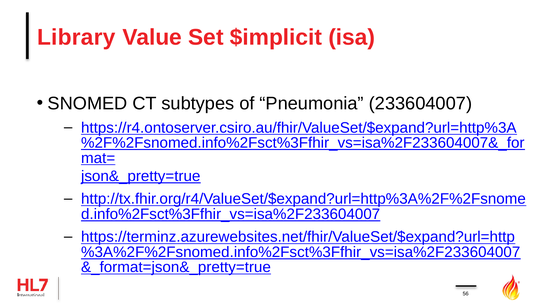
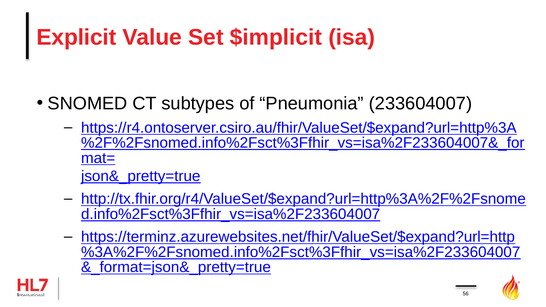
Library: Library -> Explicit (76, 37)
